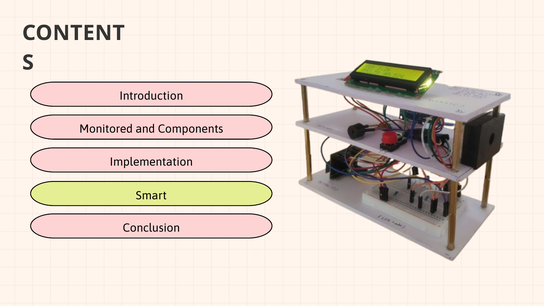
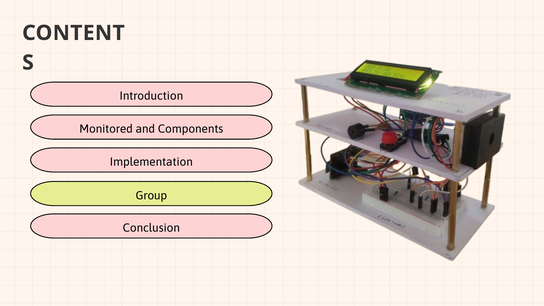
Smart: Smart -> Group (151, 196)
